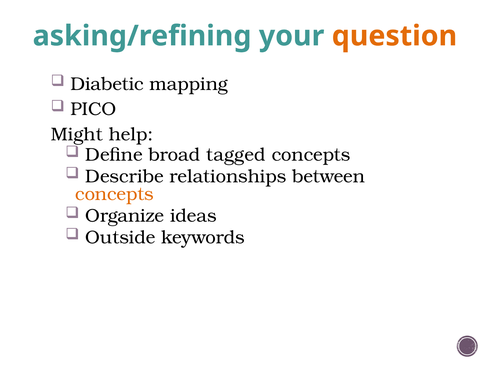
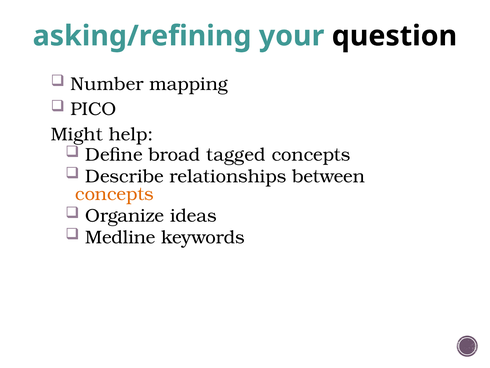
question colour: orange -> black (394, 36)
Diabetic: Diabetic -> Number (107, 84)
Outside: Outside -> Medline (120, 237)
